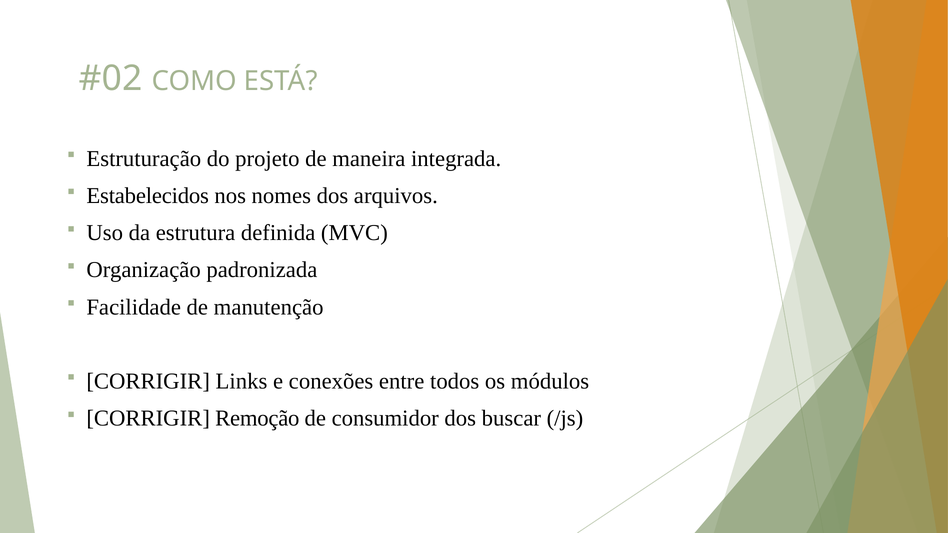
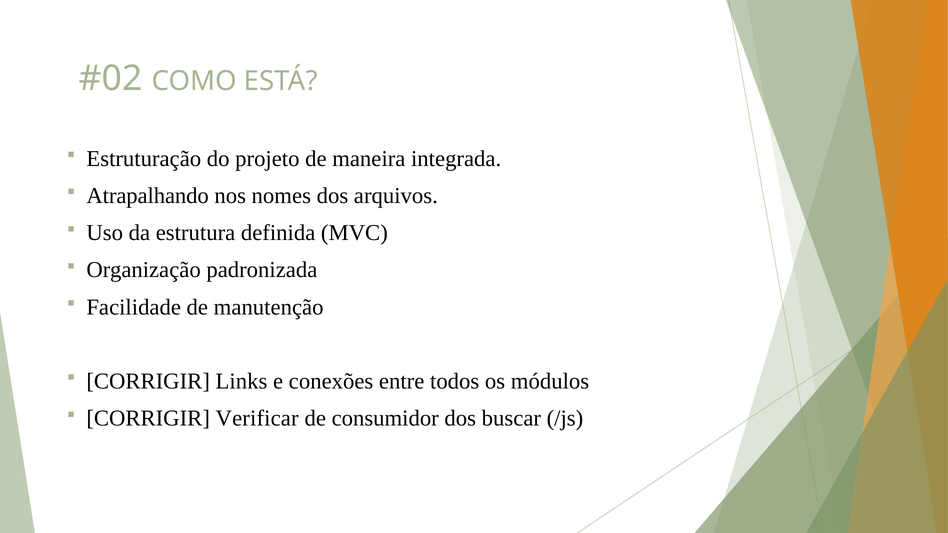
Estabelecidos: Estabelecidos -> Atrapalhando (148, 196)
Remoção: Remoção -> Verificar (257, 419)
